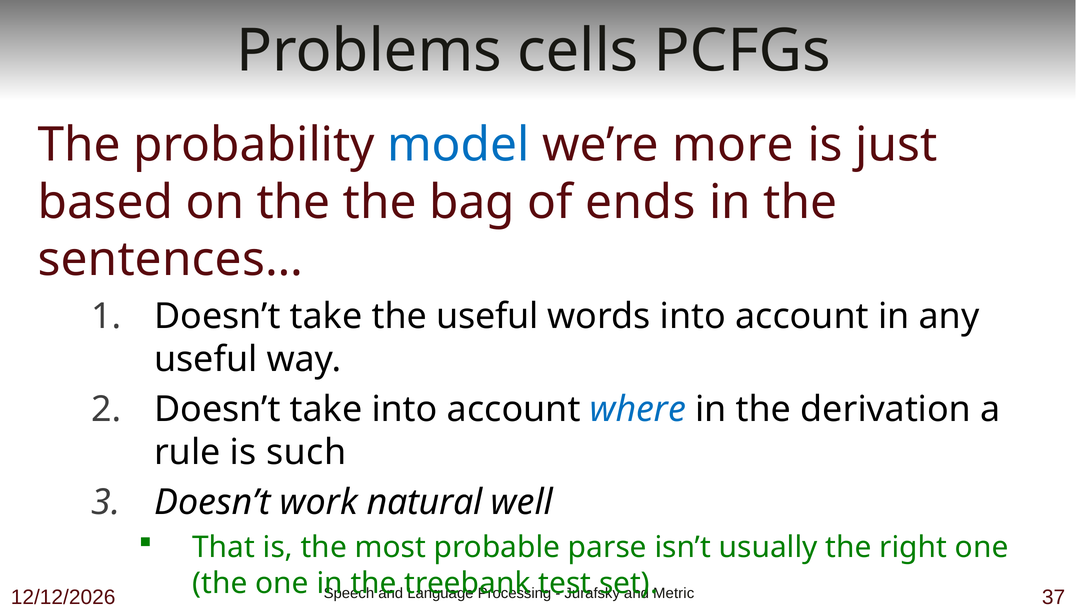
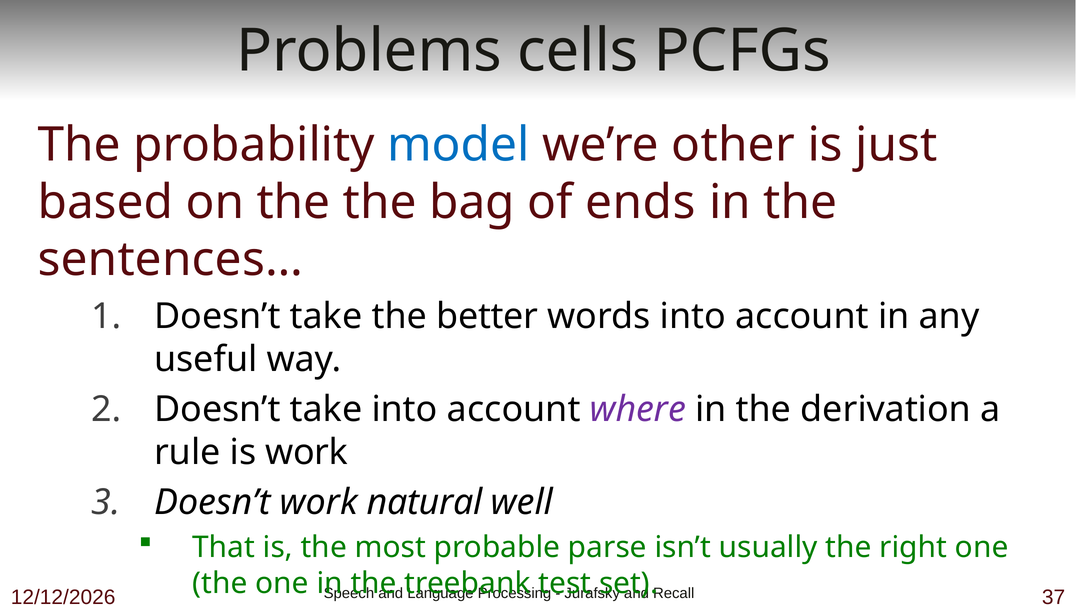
more: more -> other (733, 145)
the useful: useful -> better (487, 316)
where colour: blue -> purple (638, 410)
is such: such -> work (307, 453)
Metric: Metric -> Recall (674, 594)
